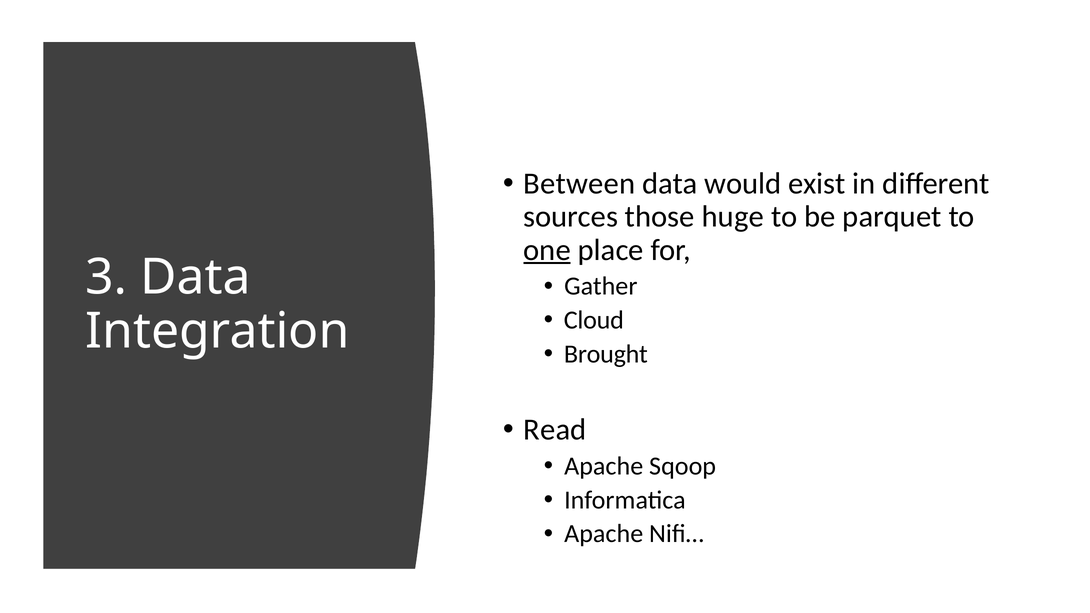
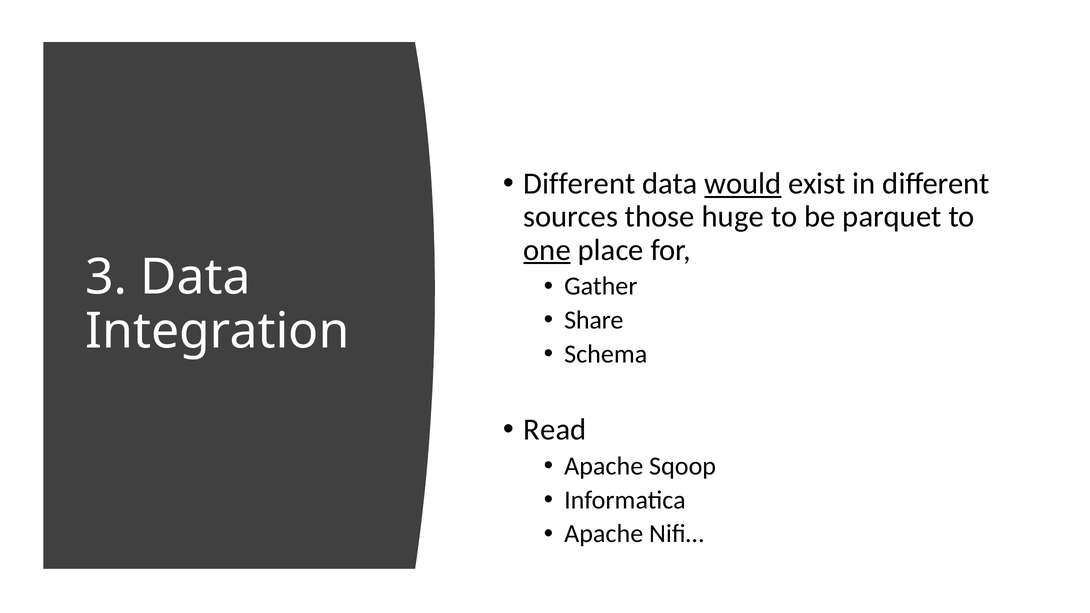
Between: Between -> Different (579, 184)
would underline: none -> present (743, 184)
Cloud: Cloud -> Share (594, 320)
Brought: Brought -> Schema (606, 354)
